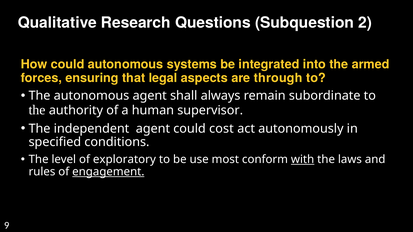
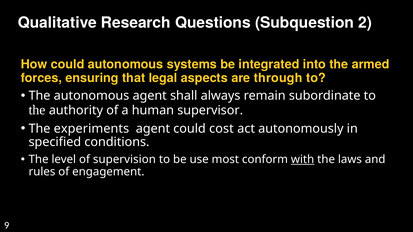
independent: independent -> experiments (91, 129)
exploratory: exploratory -> supervision (124, 160)
engagement underline: present -> none (108, 172)
